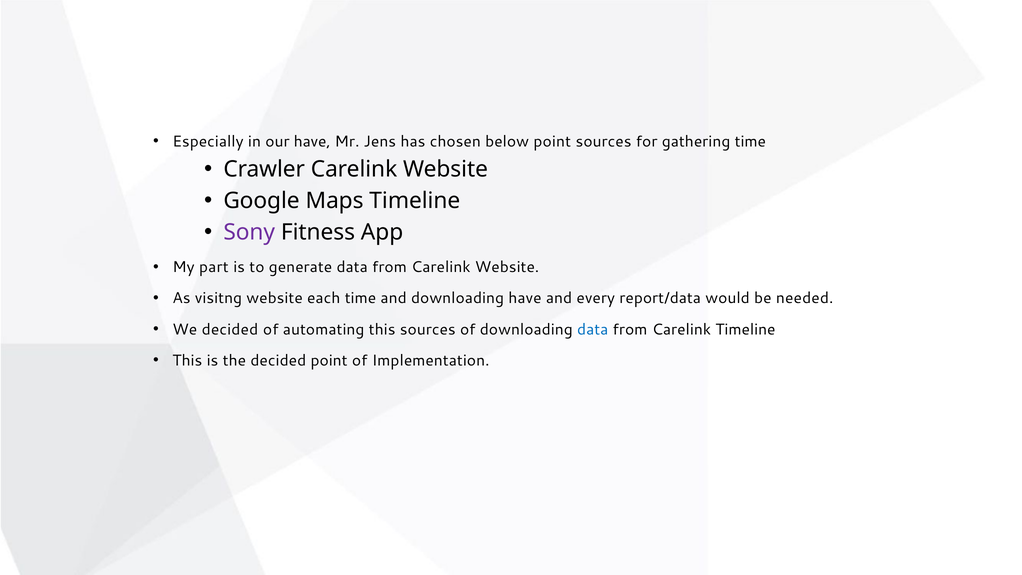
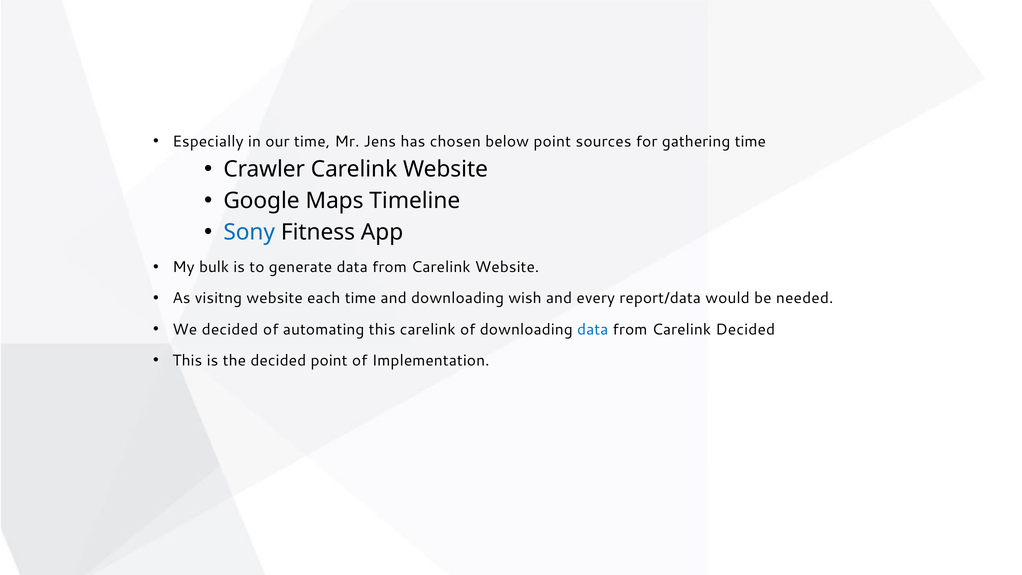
our have: have -> time (312, 141)
Sony colour: purple -> blue (249, 232)
part: part -> bulk (214, 267)
downloading have: have -> wish (525, 298)
this sources: sources -> carelink (428, 329)
Carelink Timeline: Timeline -> Decided (745, 329)
